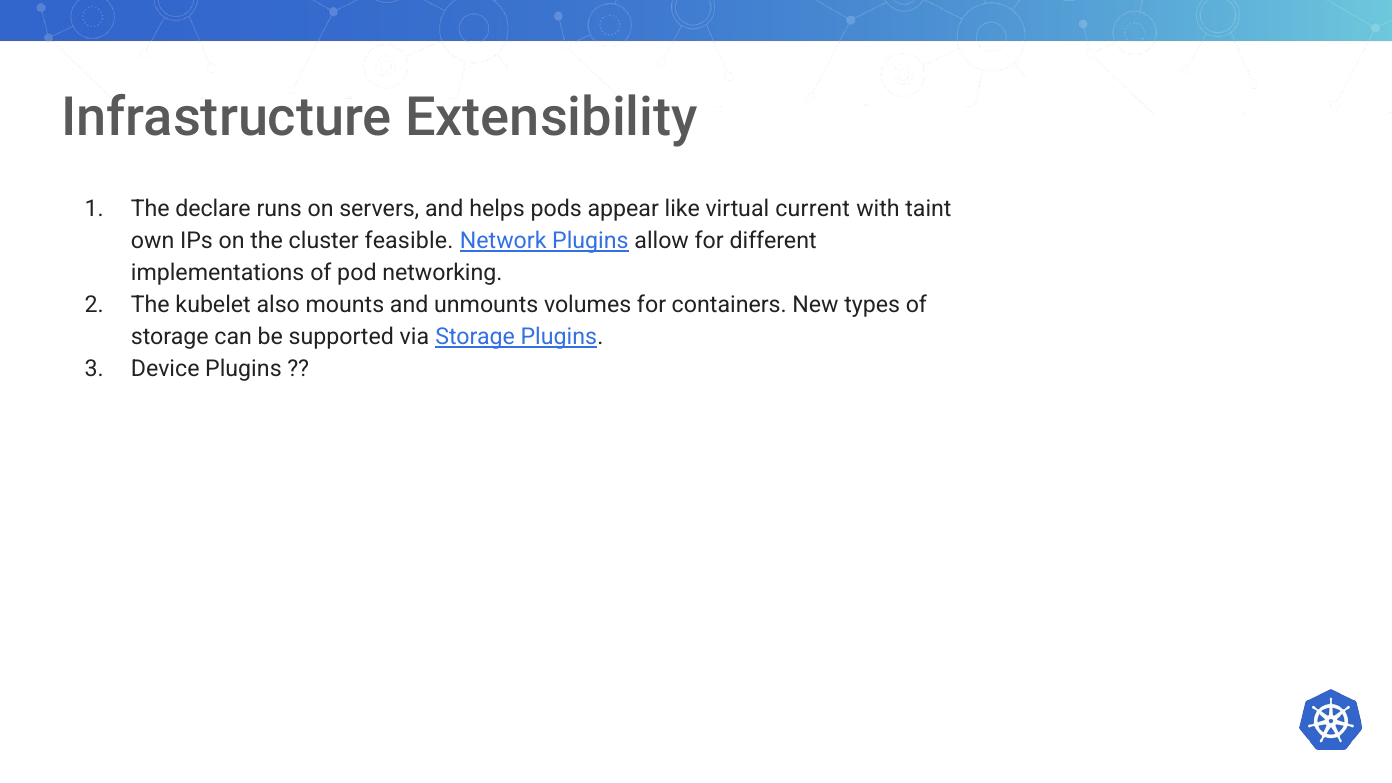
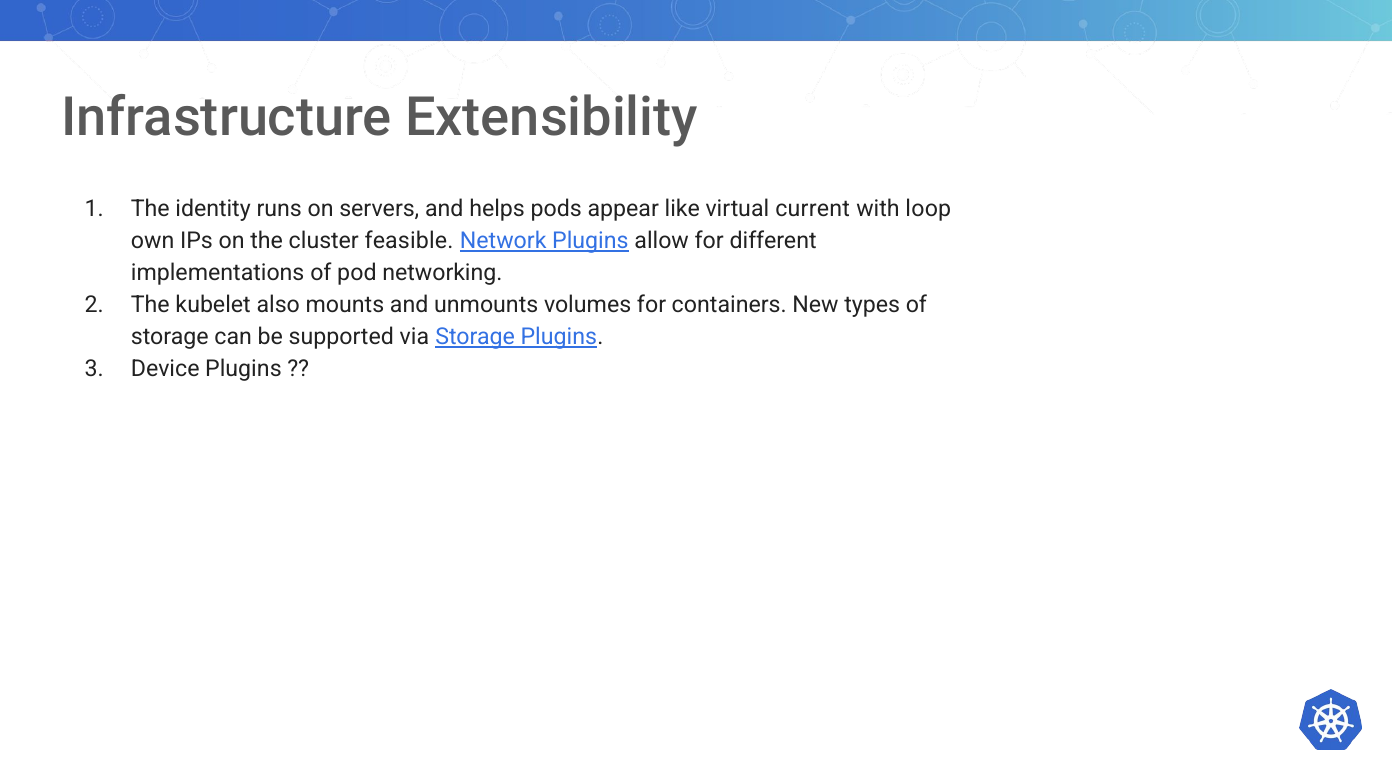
declare: declare -> identity (213, 209)
taint: taint -> loop (928, 209)
